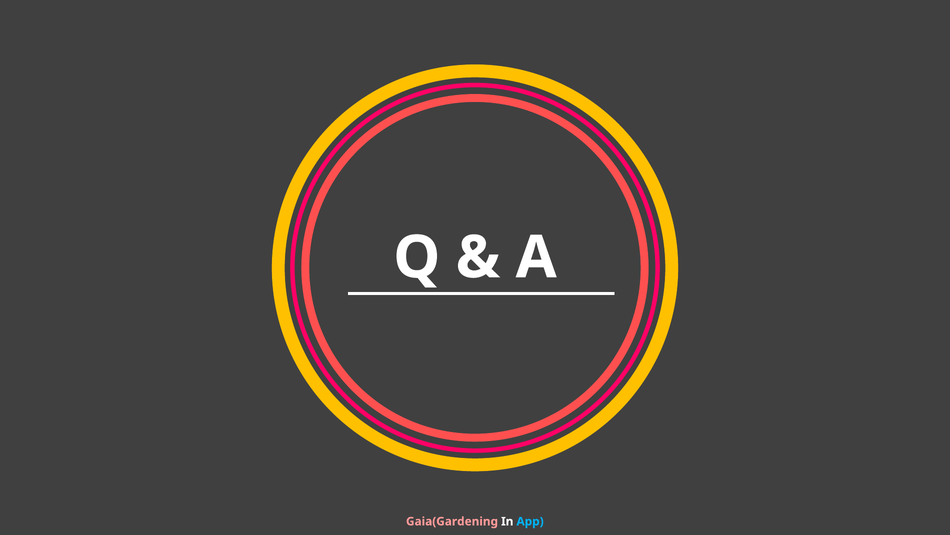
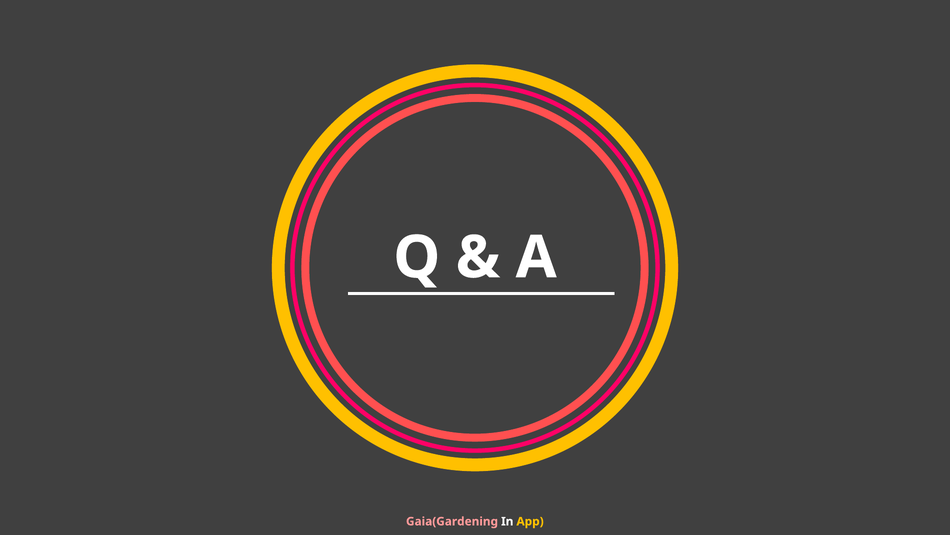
App colour: light blue -> yellow (530, 521)
